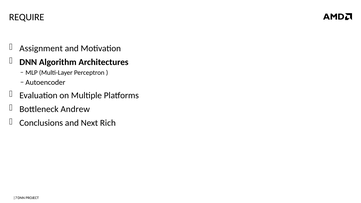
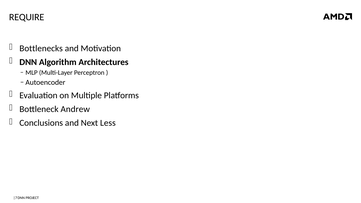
Assignment: Assignment -> Bottlenecks (41, 48)
Rich: Rich -> Less (108, 123)
